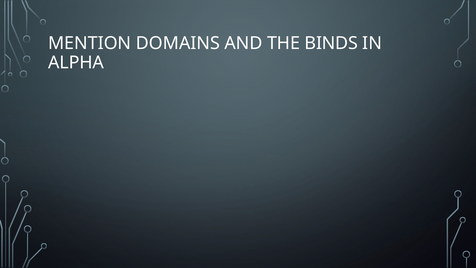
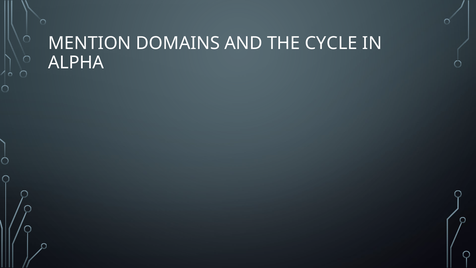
BINDS: BINDS -> CYCLE (331, 43)
